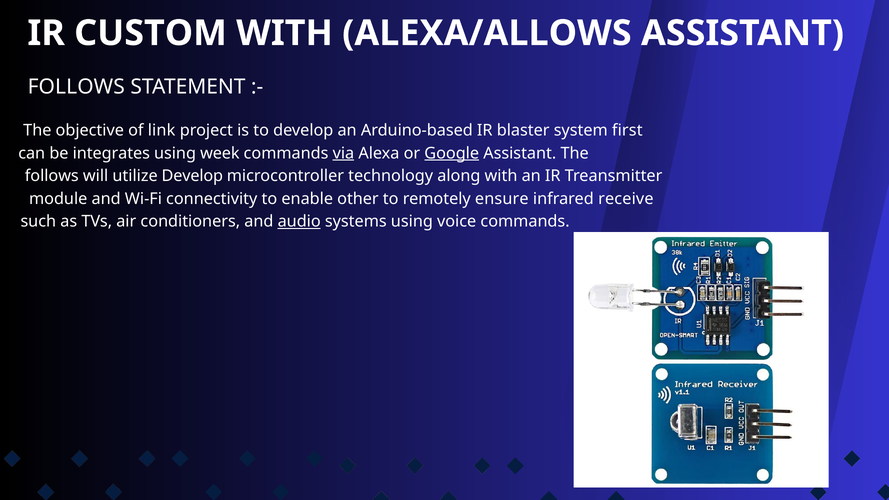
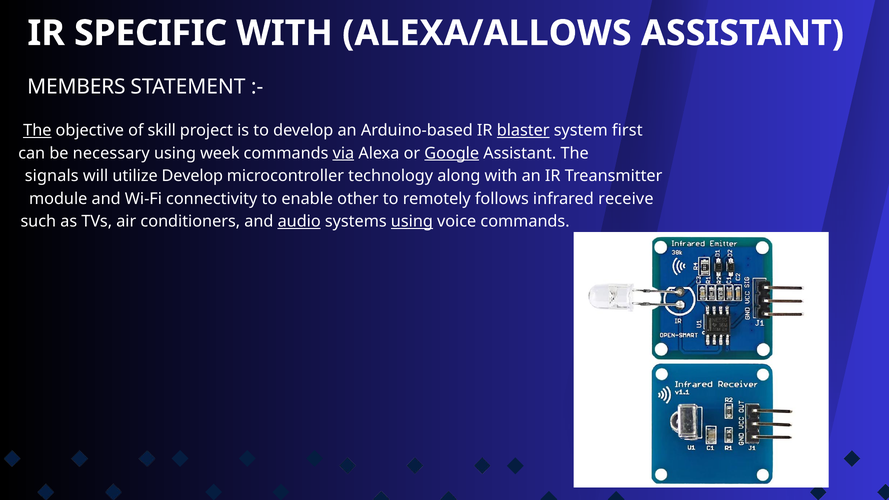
CUSTOM: CUSTOM -> SPECIFIC (151, 33)
FOLLOWS: FOLLOWS -> MEMBERS (76, 87)
The underline: none -> present (37, 130)
link: link -> skill (162, 130)
blaster underline: none -> present (523, 130)
integrates: integrates -> necessary (111, 153)
follows: follows -> signals (52, 176)
ensure: ensure -> follows (502, 199)
using underline: none -> present (412, 221)
